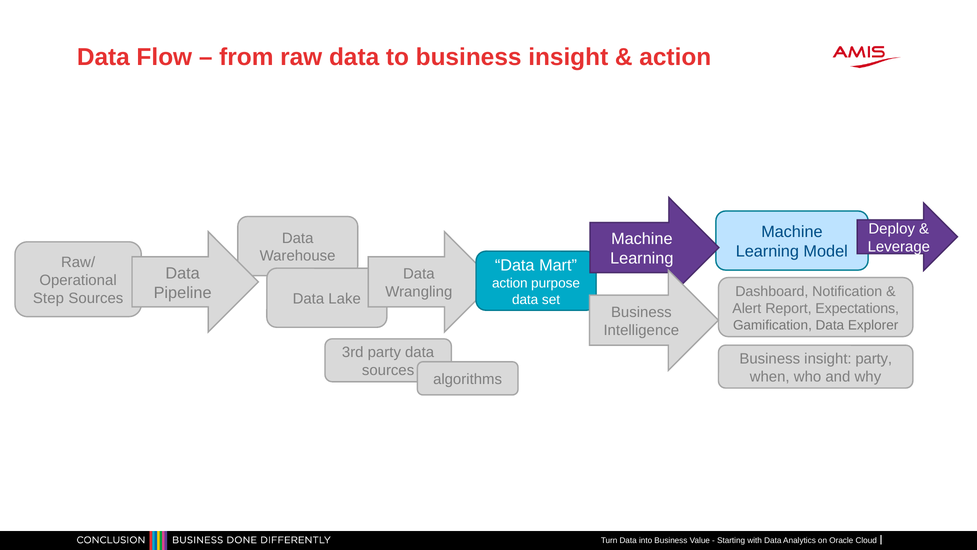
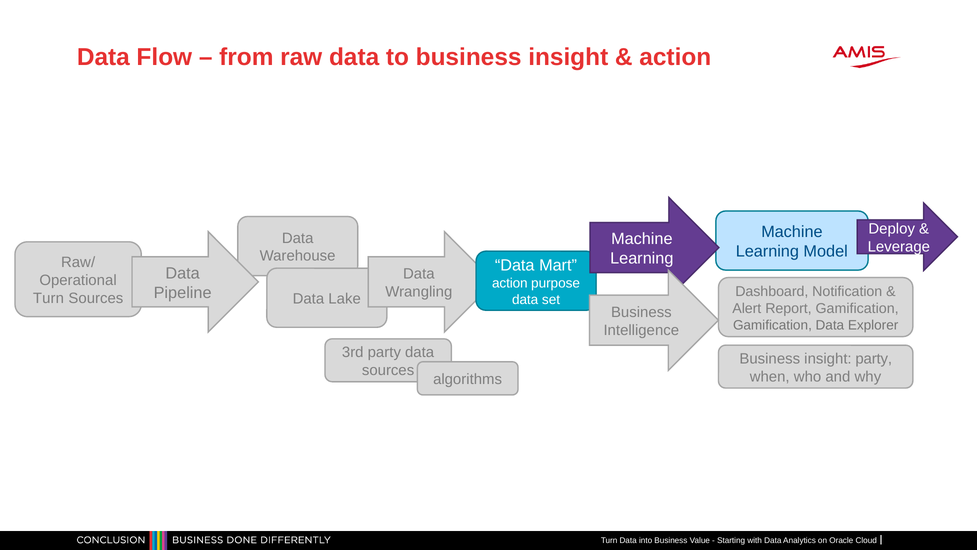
Step: Step -> Turn (48, 298)
Report Expectations: Expectations -> Gamification (857, 308)
